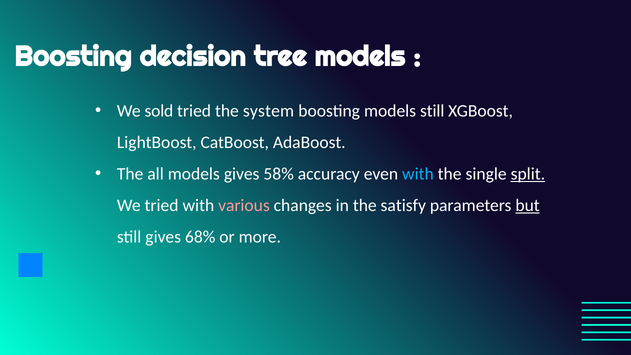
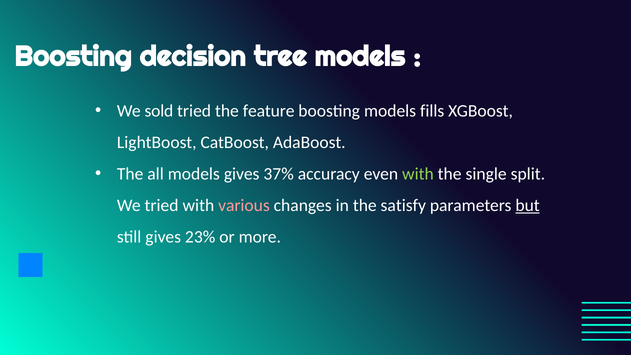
system: system -> feature (269, 111)
models still: still -> fills (432, 111)
58%: 58% -> 37% (279, 174)
with colour: light blue -> light green (418, 174)
split underline: present -> none (528, 174)
68%: 68% -> 23% (200, 237)
